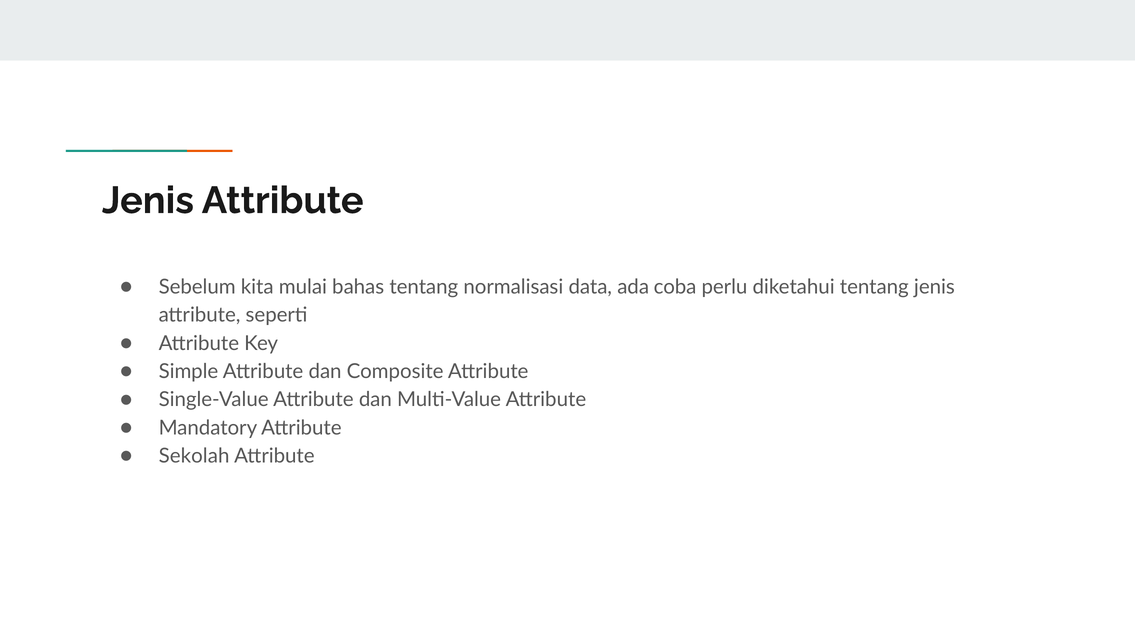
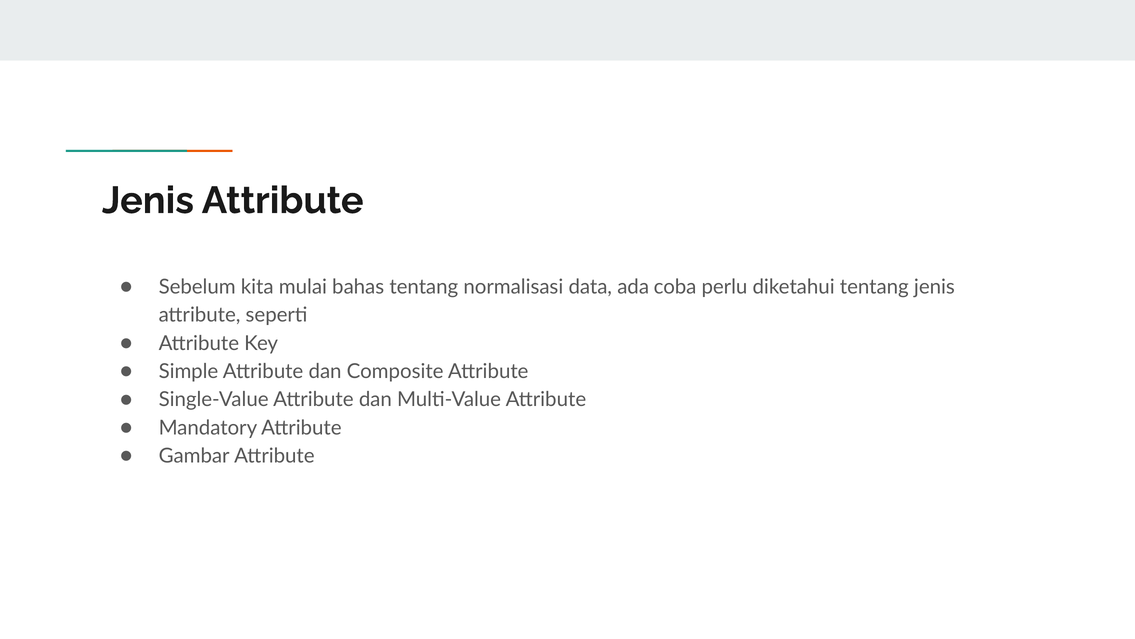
Sekolah: Sekolah -> Gambar (194, 456)
